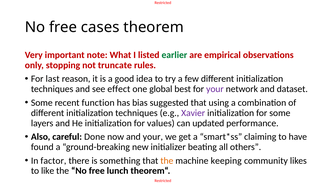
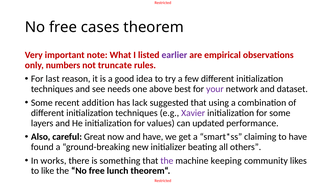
earlier colour: green -> purple (174, 55)
stopping: stopping -> numbers (63, 65)
effect: effect -> needs (119, 89)
global: global -> above (161, 89)
function: function -> addition (98, 103)
bias: bias -> lack (140, 103)
Done: Done -> Great (95, 137)
and your: your -> have (153, 137)
factor: factor -> works (53, 161)
the colour: orange -> purple (167, 161)
